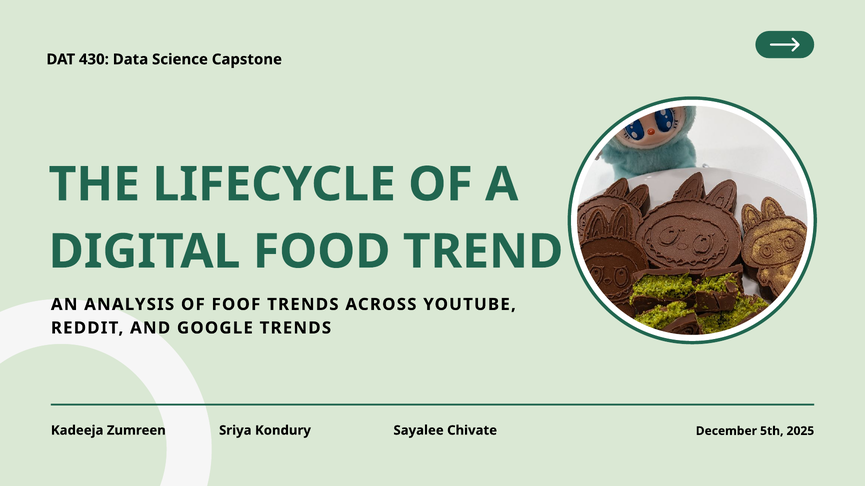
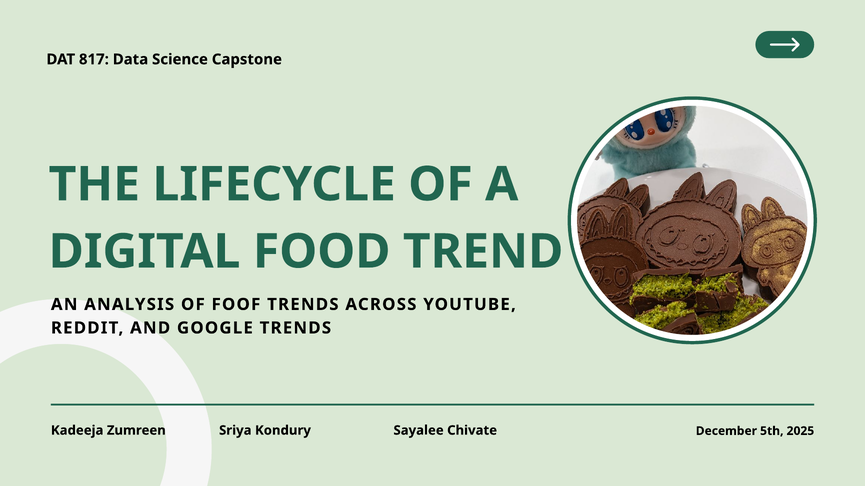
430: 430 -> 817 (94, 59)
